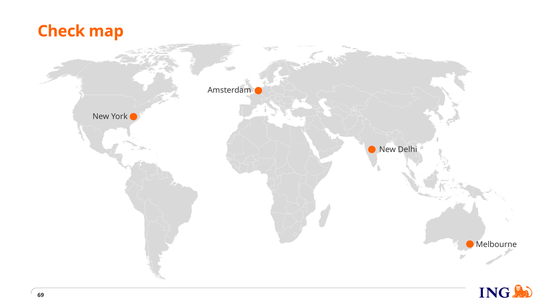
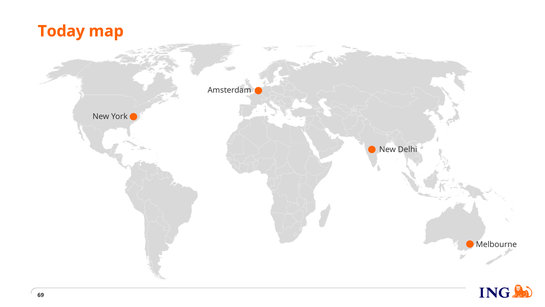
Check: Check -> Today (61, 31)
